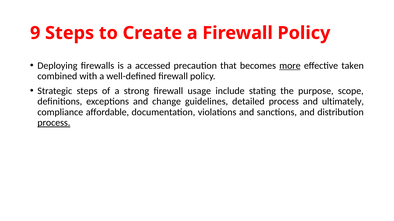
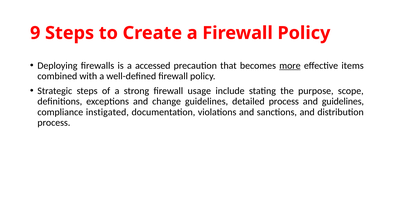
taken: taken -> items (353, 66)
and ultimately: ultimately -> guidelines (343, 102)
affordable: affordable -> instigated (107, 112)
process underline: present -> none (54, 123)
